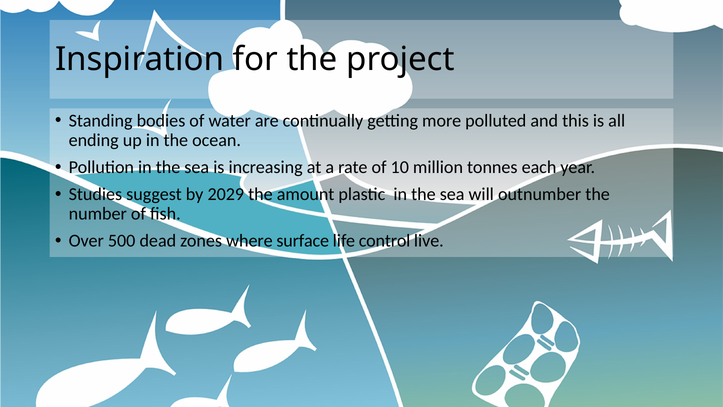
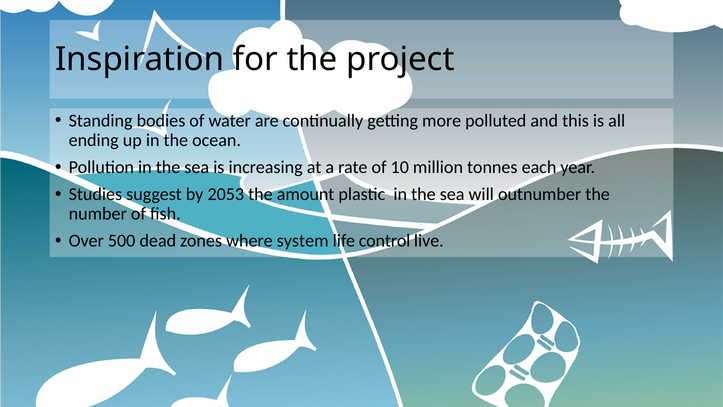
2029: 2029 -> 2053 (226, 194)
surface: surface -> system (303, 241)
